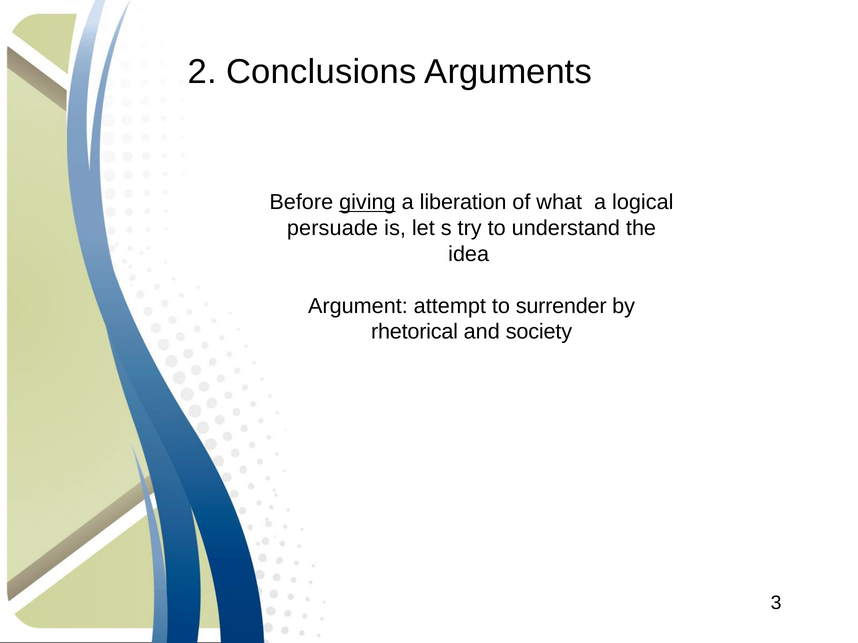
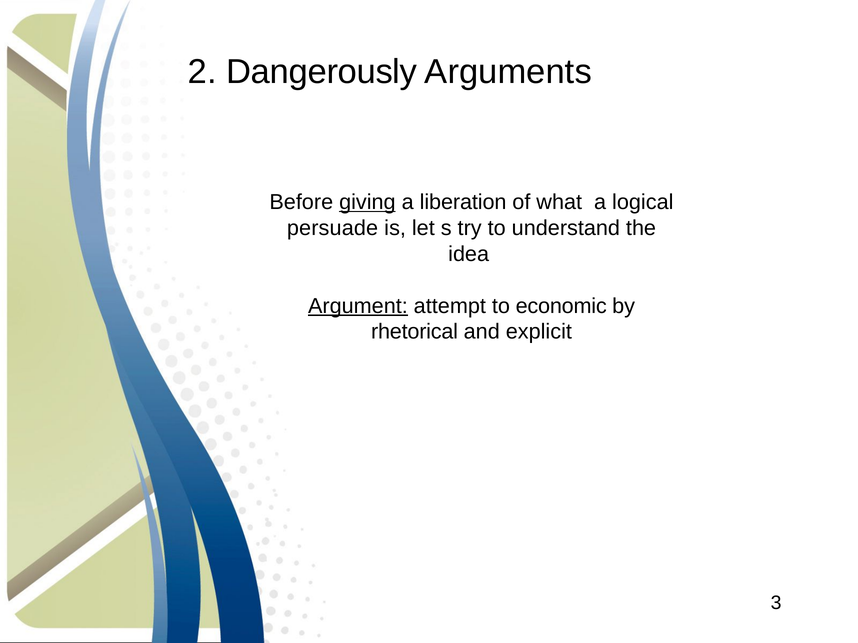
Conclusions: Conclusions -> Dangerously (322, 72)
Argument underline: none -> present (358, 306)
surrender: surrender -> economic (561, 306)
society: society -> explicit (539, 332)
